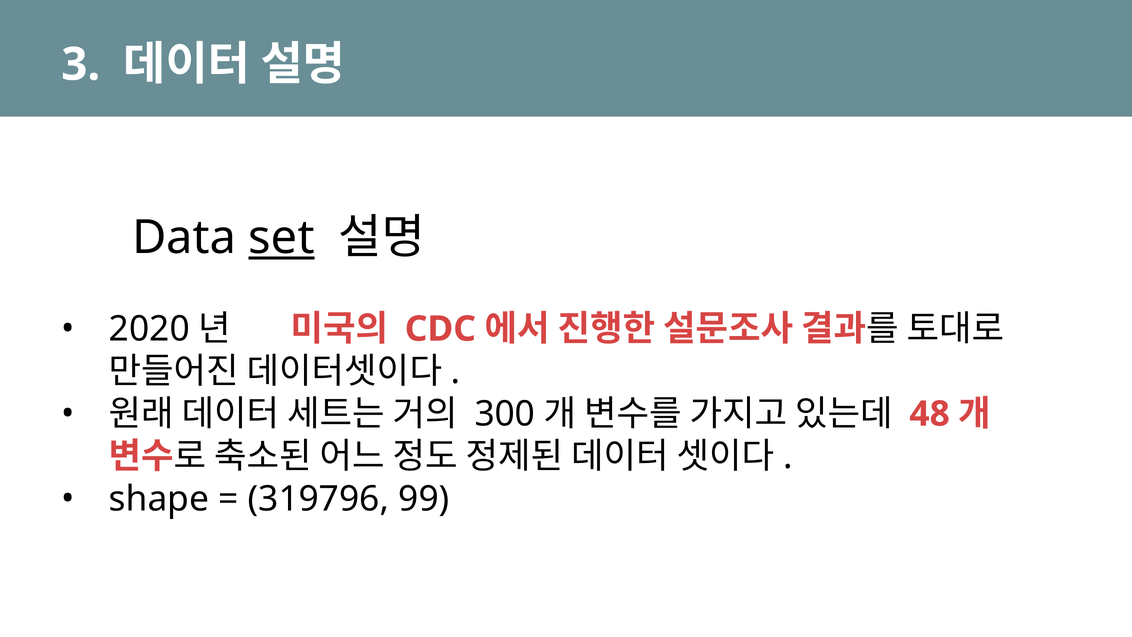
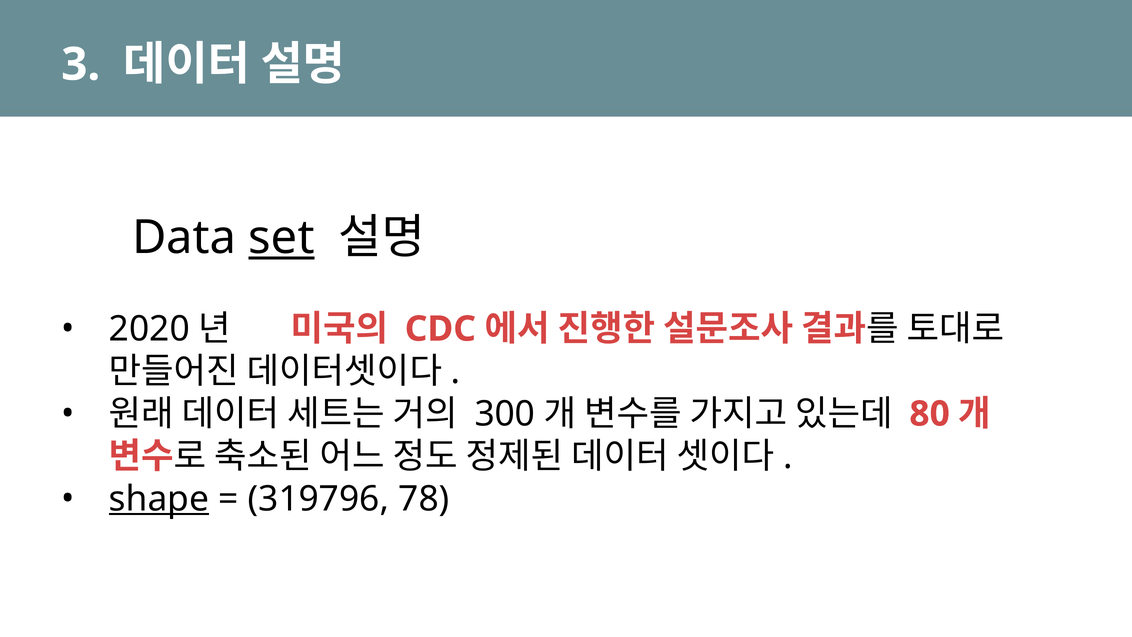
48: 48 -> 80 (930, 414)
shape underline: none -> present (159, 499)
99: 99 -> 78 (424, 499)
